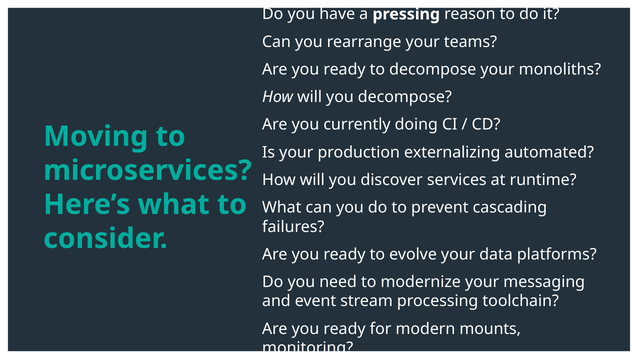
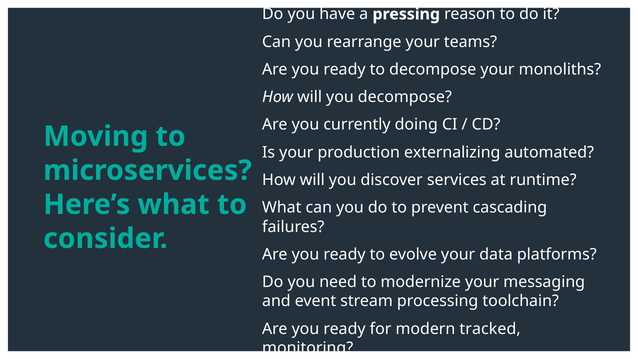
mounts: mounts -> tracked (490, 329)
